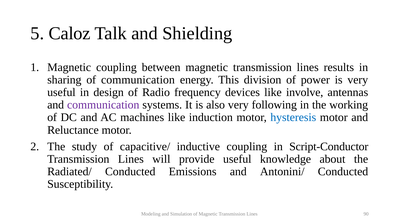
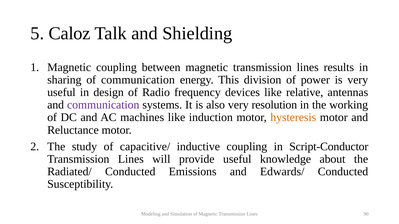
involve: involve -> relative (305, 93)
following: following -> resolution (274, 105)
hysteresis colour: blue -> orange (293, 118)
Antonini/: Antonini/ -> Edwards/ (282, 172)
